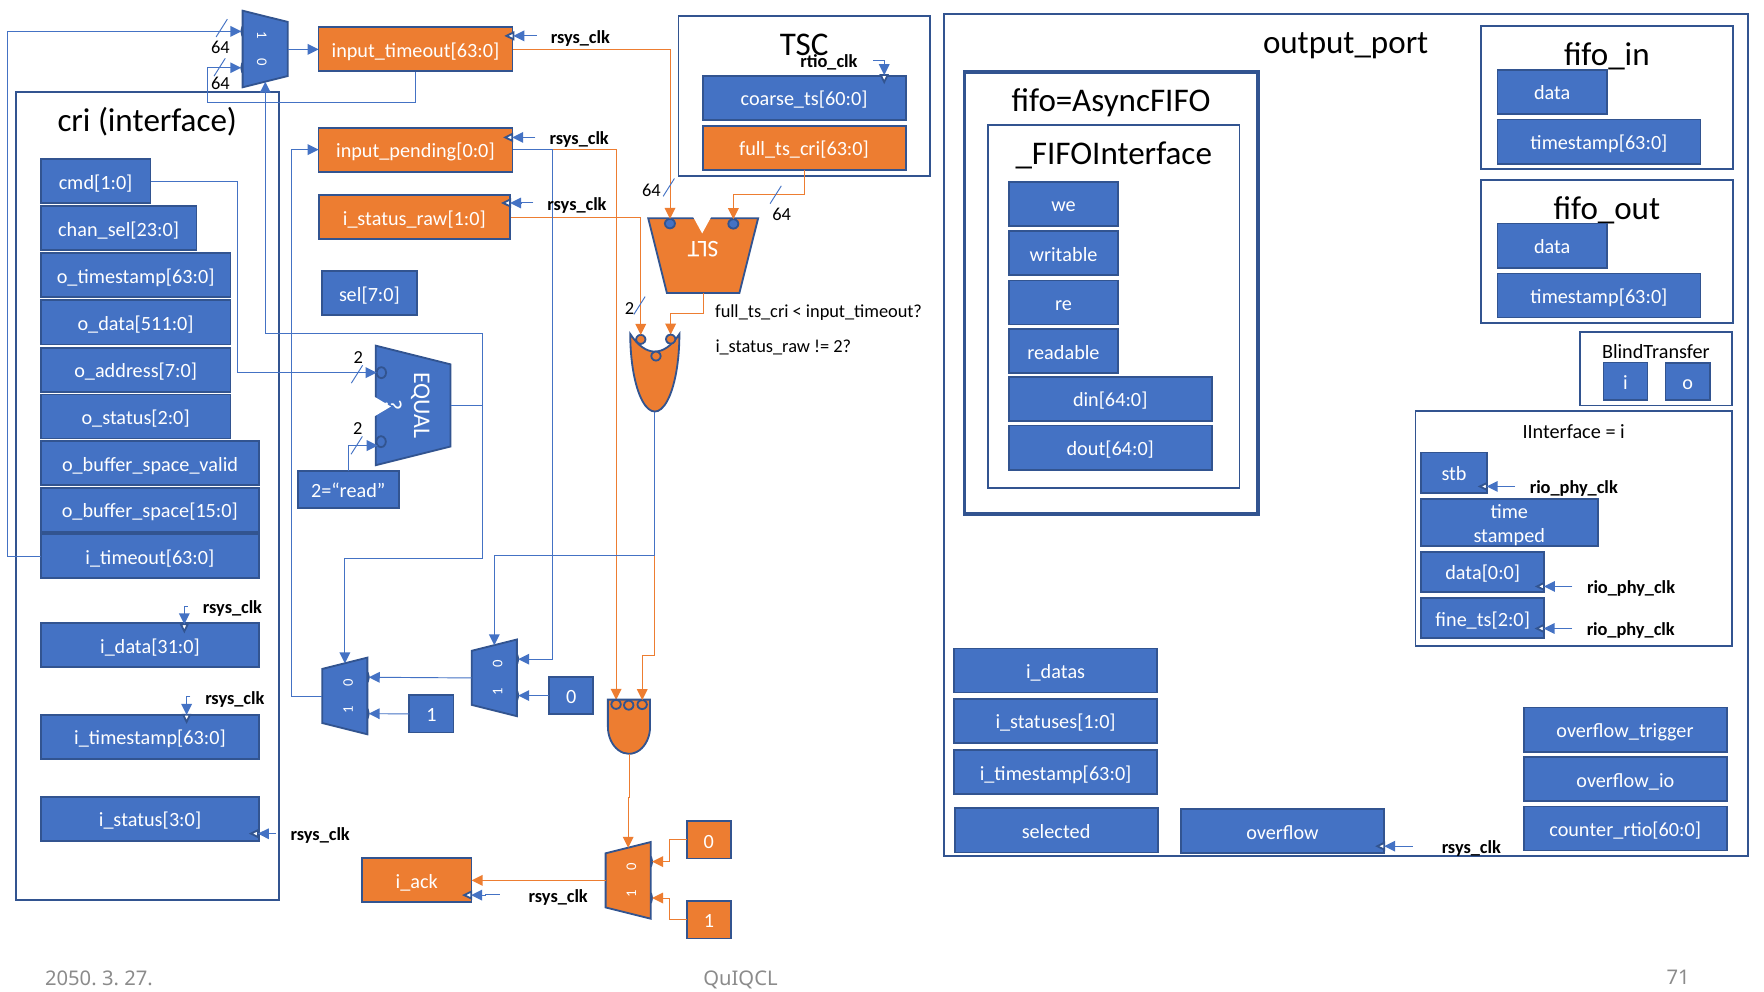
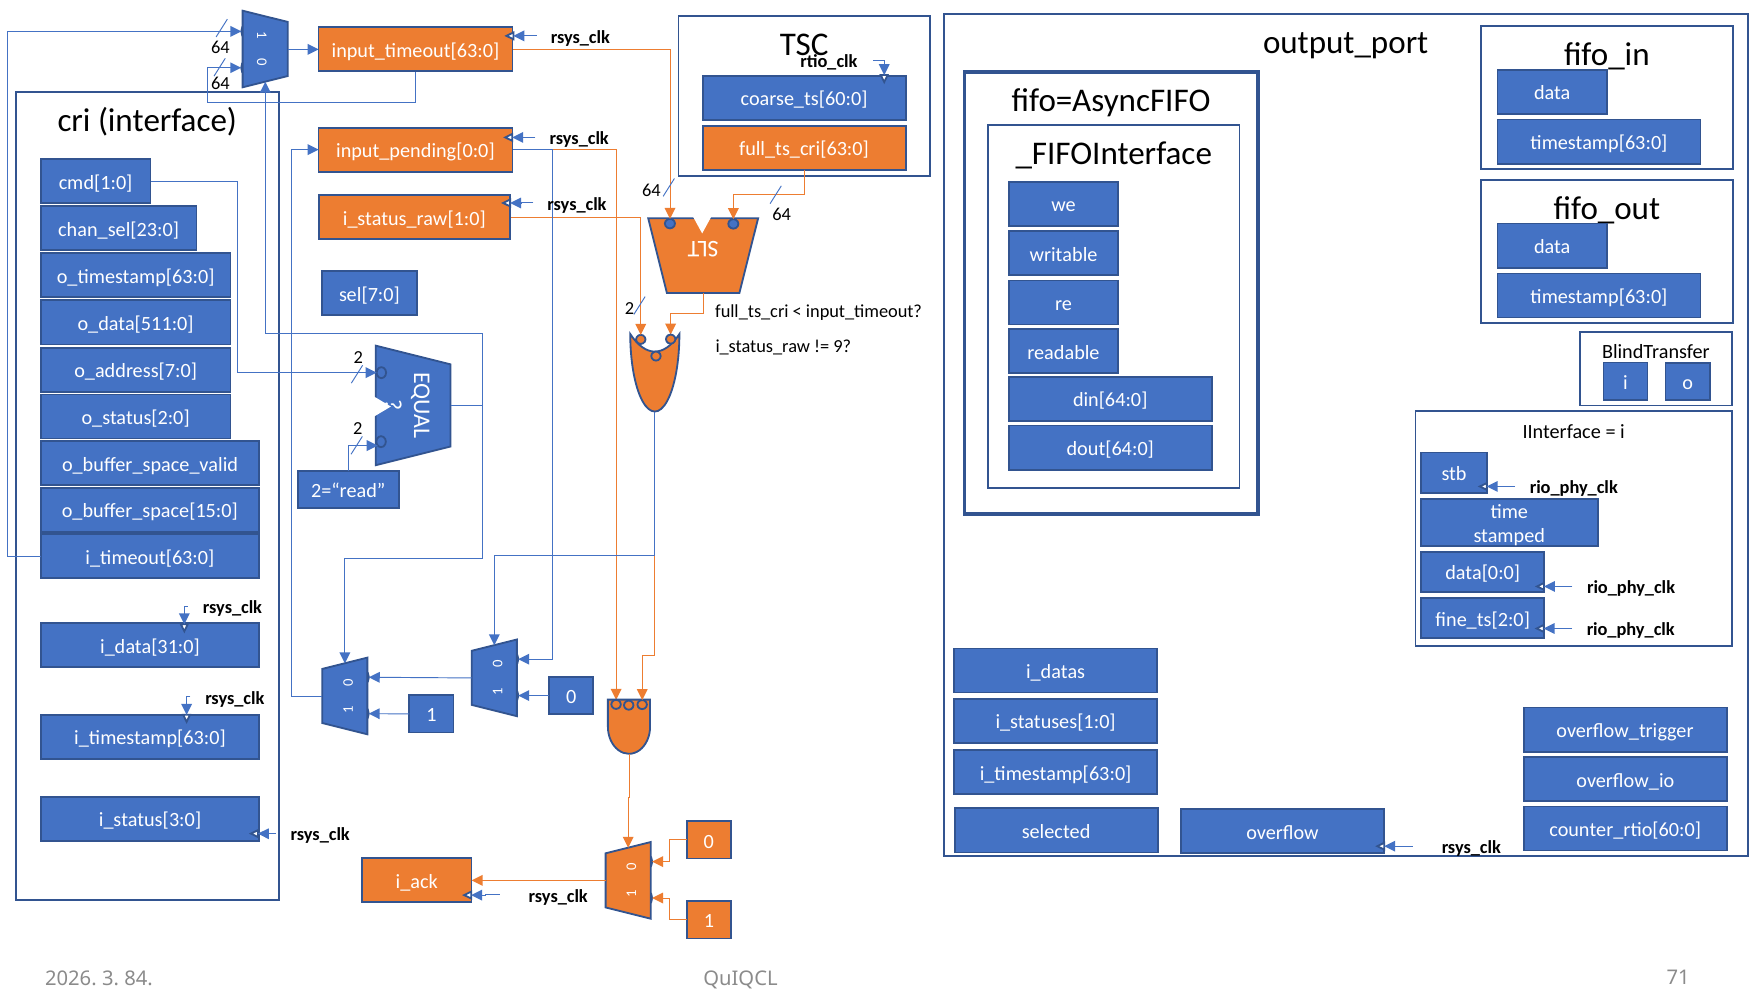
2: 2 -> 9 (842, 347)
2050: 2050 -> 2026 (71, 979)
27: 27 -> 84 (139, 979)
